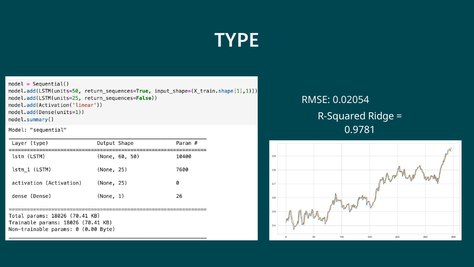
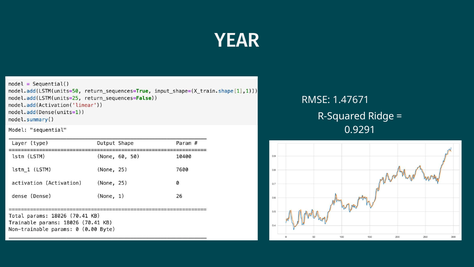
TYPE: TYPE -> YEAR (237, 40)
0.02054: 0.02054 -> 1.47671 (351, 100)
0.9781: 0.9781 -> 0.9291 (360, 130)
